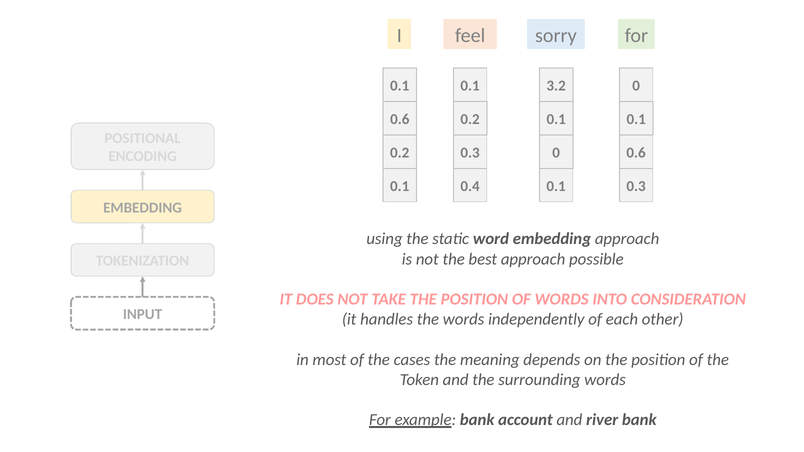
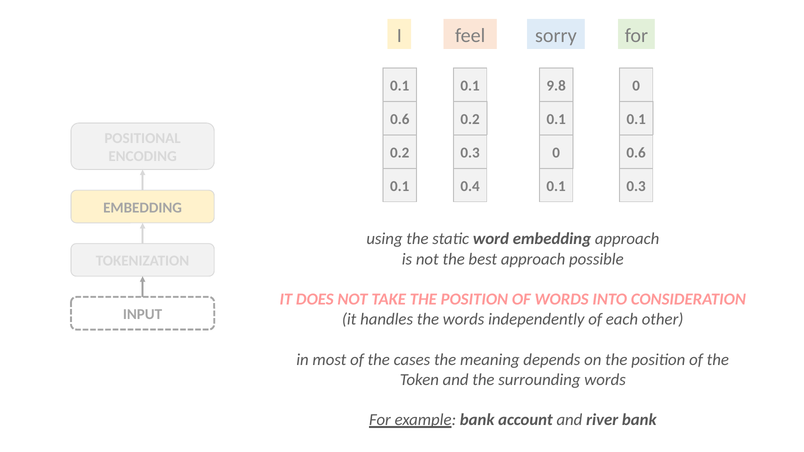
3.2: 3.2 -> 9.8 (556, 86)
